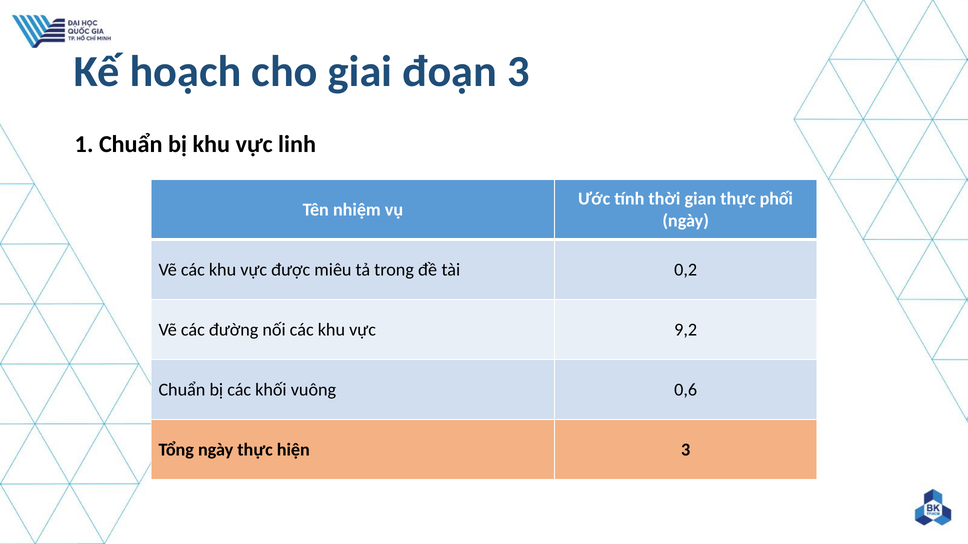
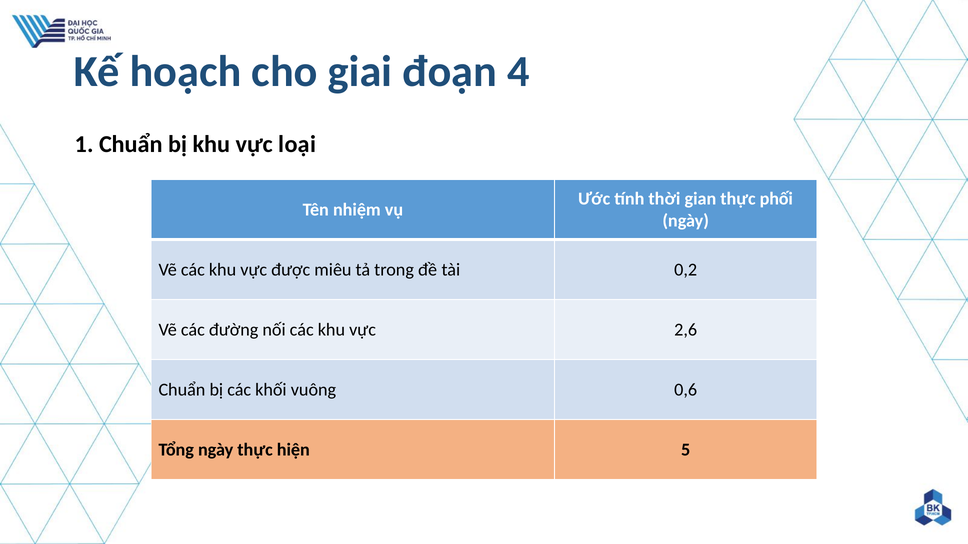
đoạn 3: 3 -> 4 (518, 72)
linh: linh -> loại (297, 144)
9,2: 9,2 -> 2,6 (686, 330)
hiện 3: 3 -> 5 (686, 450)
